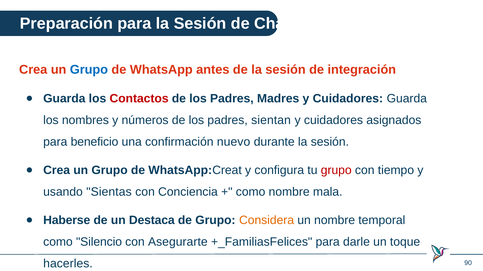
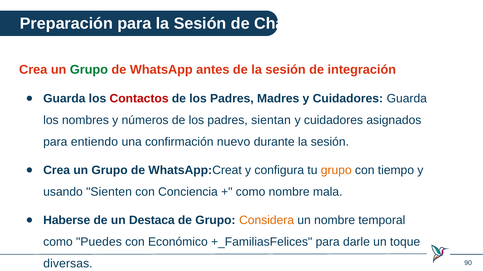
Grupo colour: blue -> green (89, 70)
beneficio: beneficio -> entiendo (94, 142)
grupo colour: red -> orange (336, 171)
Sientas: Sientas -> Sienten (109, 192)
Silencio: Silencio -> Puedes (99, 243)
Asegurarte: Asegurarte -> Económico (178, 243)
hacerles: hacerles -> diversas (68, 264)
